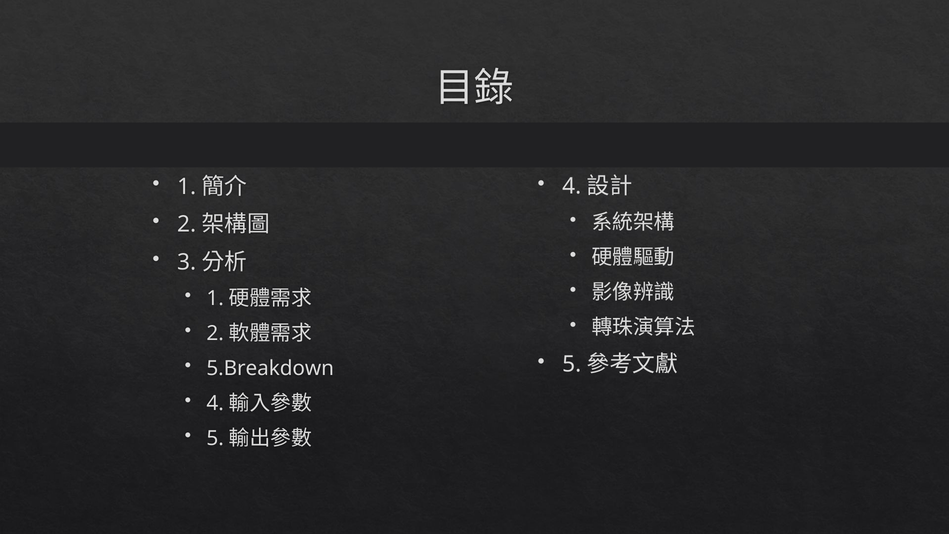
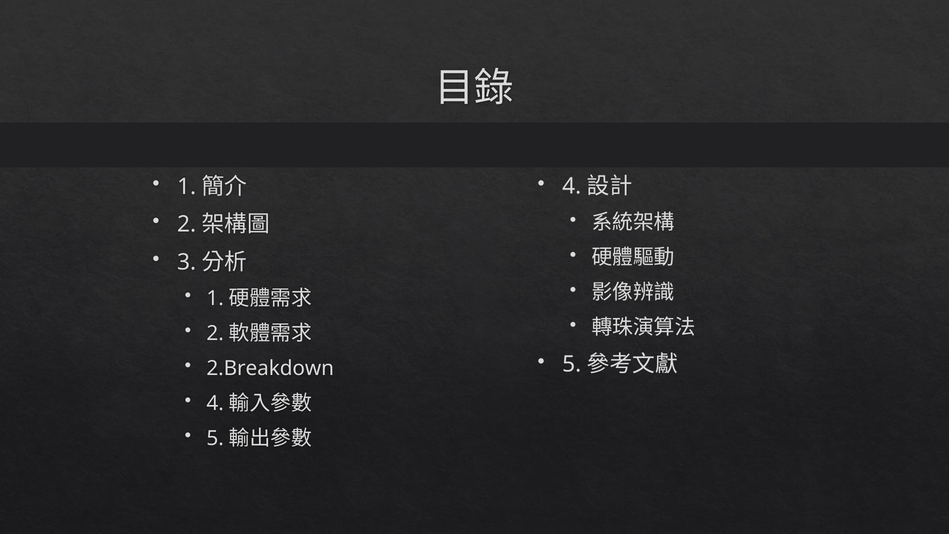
5.Breakdown: 5.Breakdown -> 2.Breakdown (270, 368)
